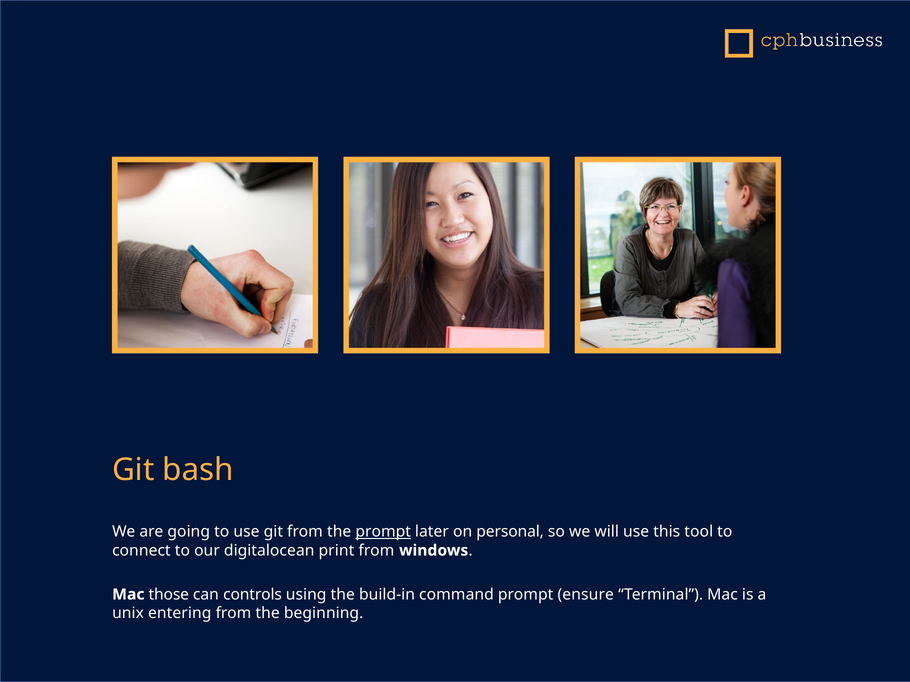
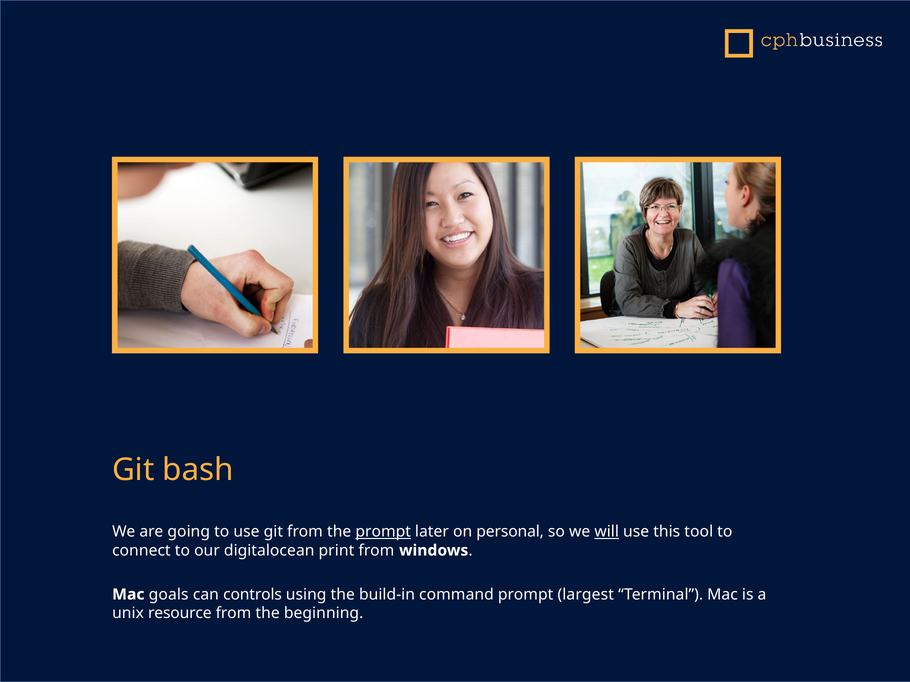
will underline: none -> present (607, 532)
those: those -> goals (169, 595)
ensure: ensure -> largest (586, 595)
entering: entering -> resource (180, 614)
